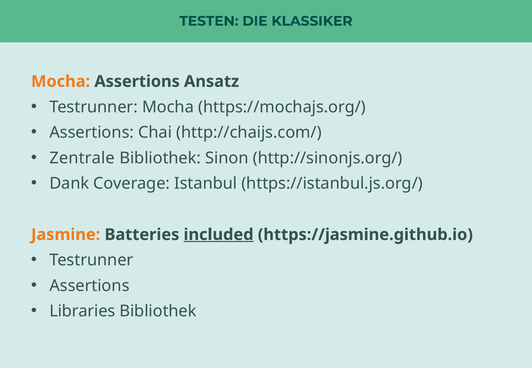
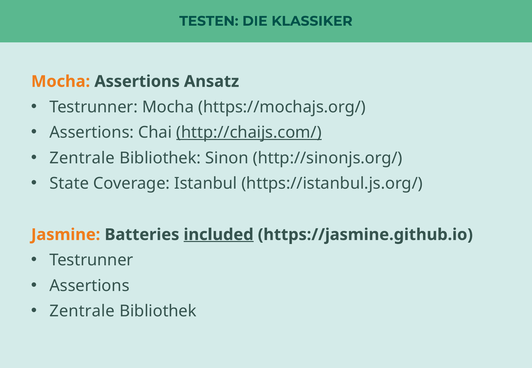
http://chaijs.com/ underline: none -> present (249, 133)
Dank: Dank -> State (69, 184)
Libraries: Libraries -> Zentrale (82, 311)
